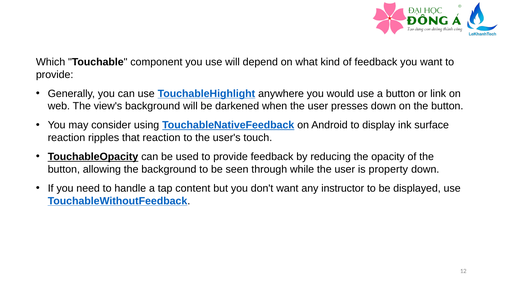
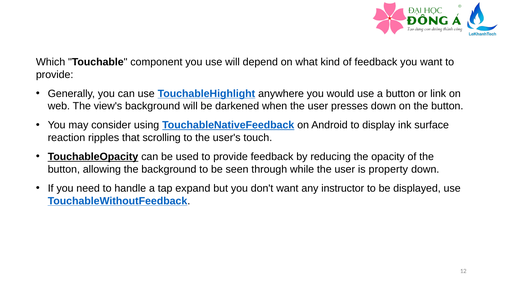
that reaction: reaction -> scrolling (162, 138)
content: content -> expand (193, 188)
